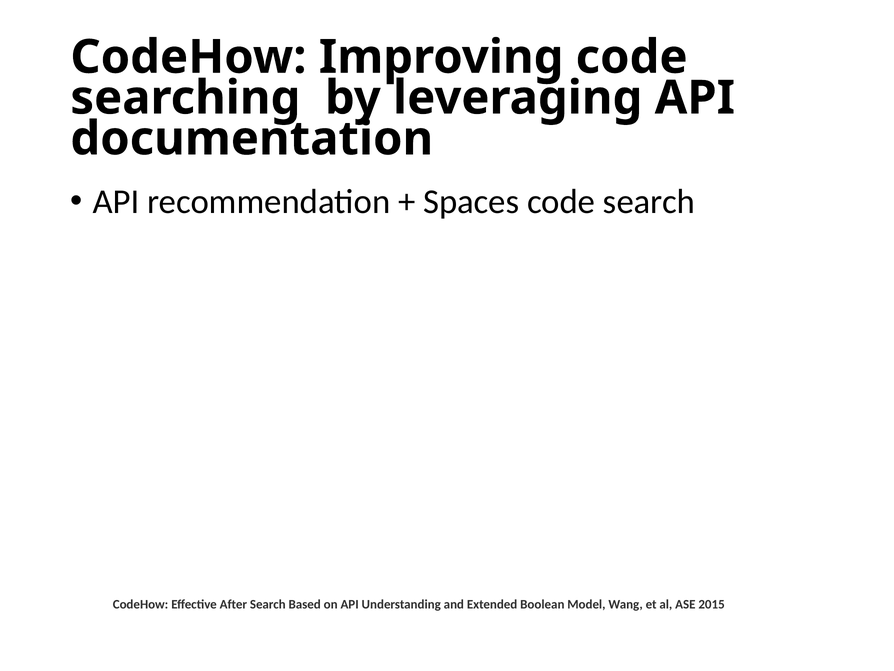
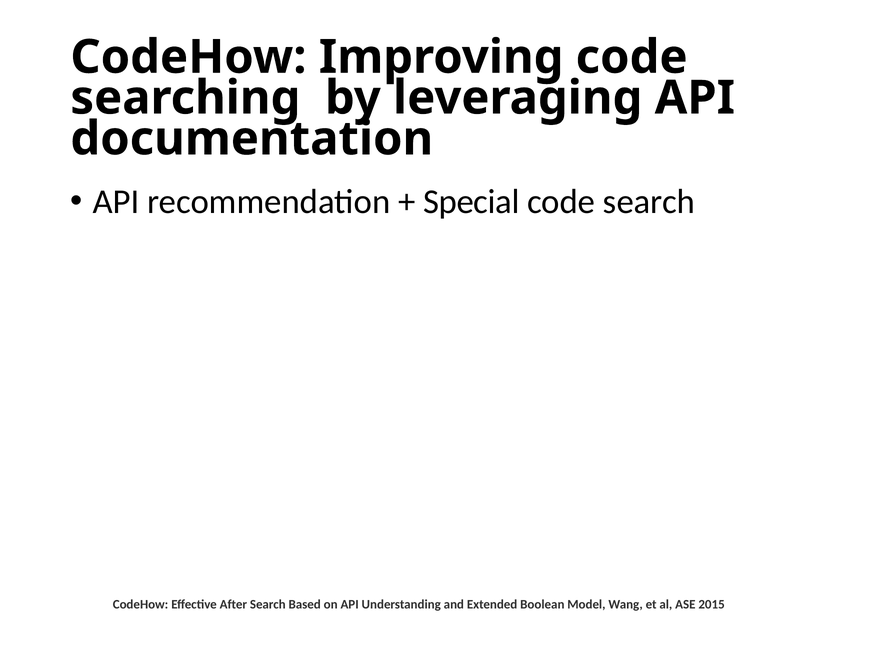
Spaces: Spaces -> Special (471, 202)
